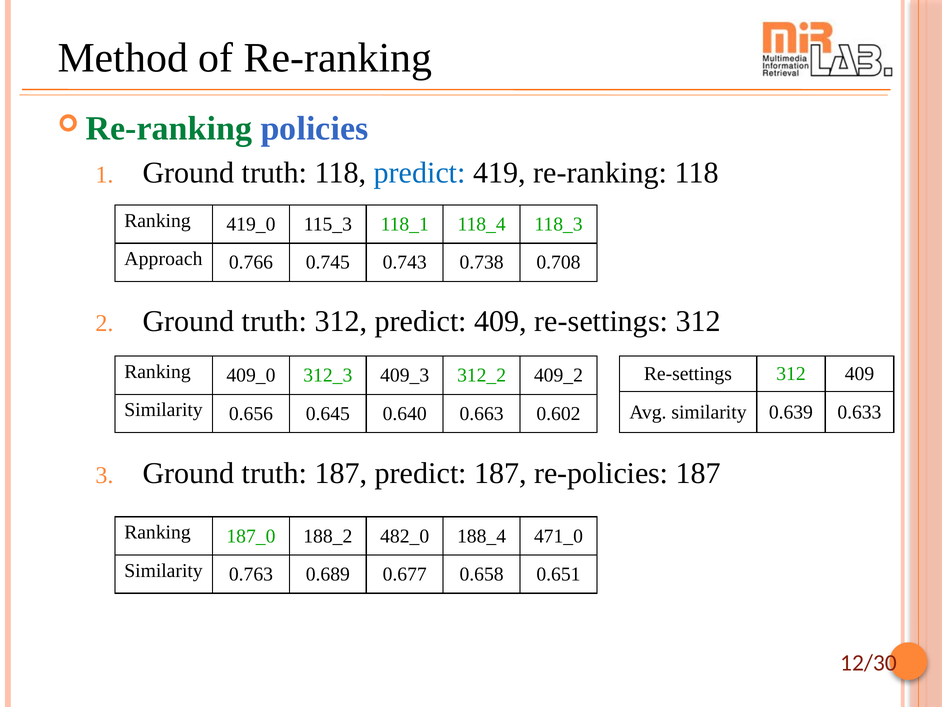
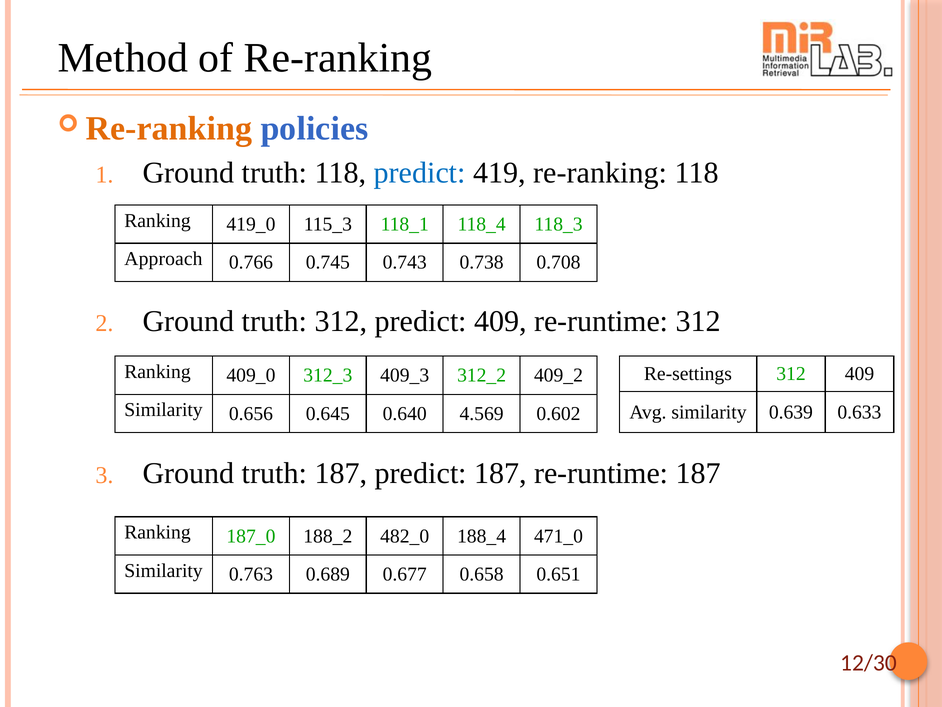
Re-ranking colour: green -> orange (169, 129)
409 re-settings: re-settings -> re-runtime (601, 321)
0.663: 0.663 -> 4.569 (482, 413)
187 re-policies: re-policies -> re-runtime (601, 473)
